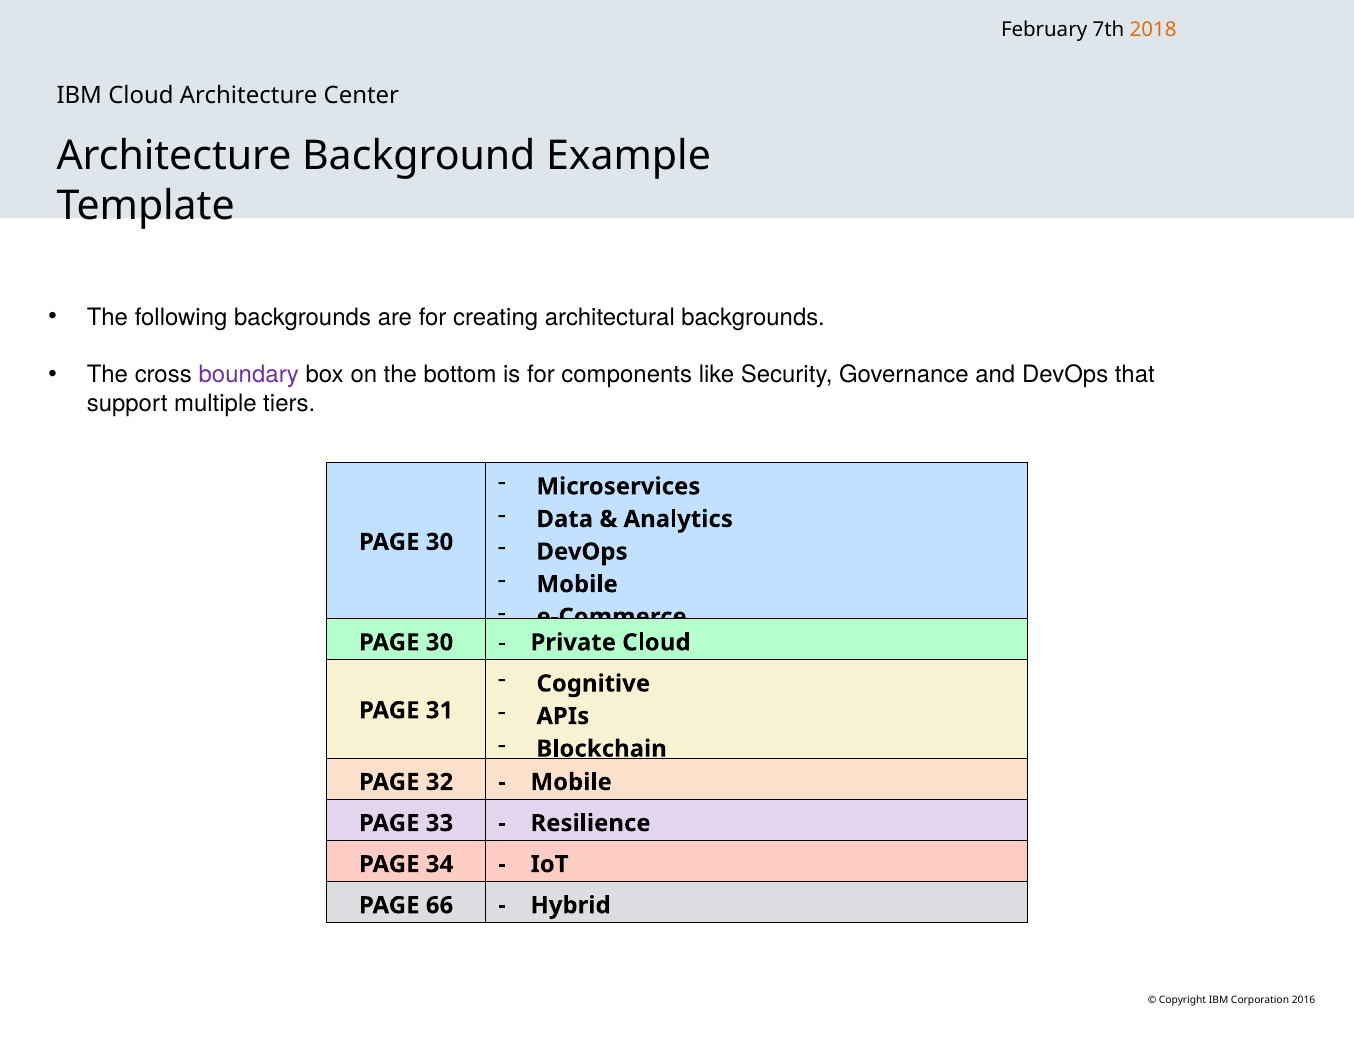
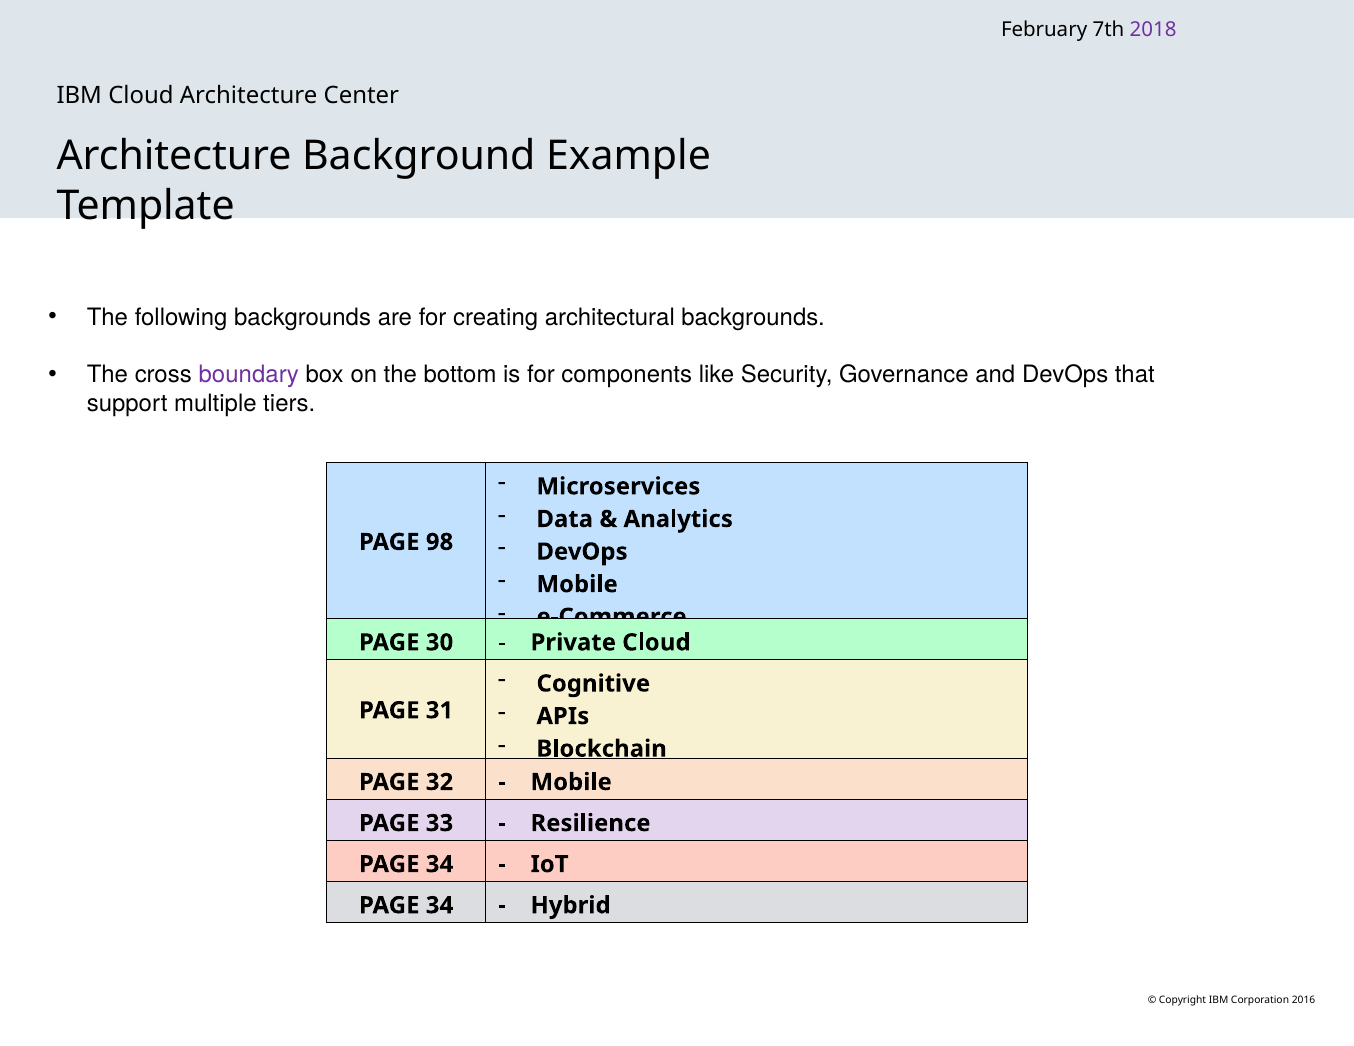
2018 colour: orange -> purple (1153, 30)
30: 30 -> 98 (440, 542)
66: 66 -> 34 (440, 906)
